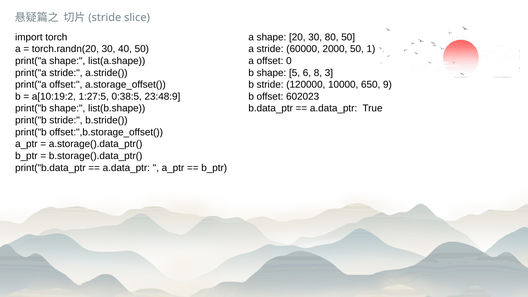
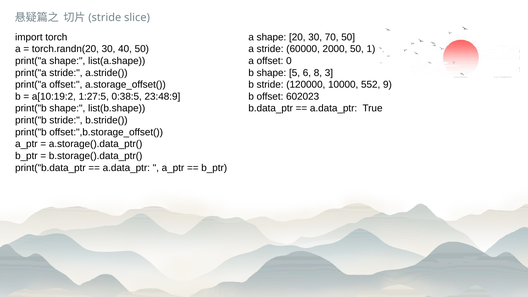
80: 80 -> 70 (332, 37)
650: 650 -> 552 (371, 85)
